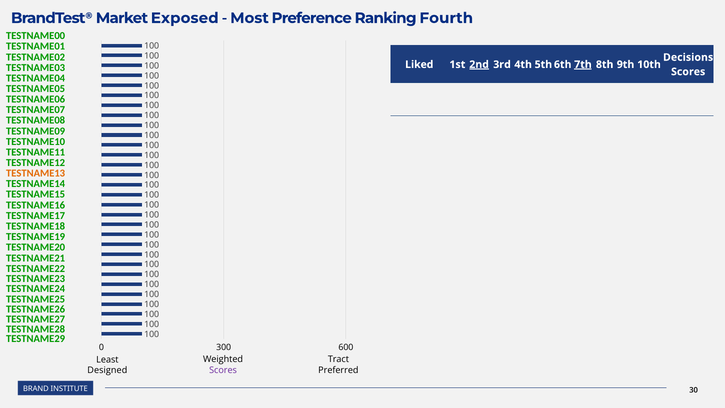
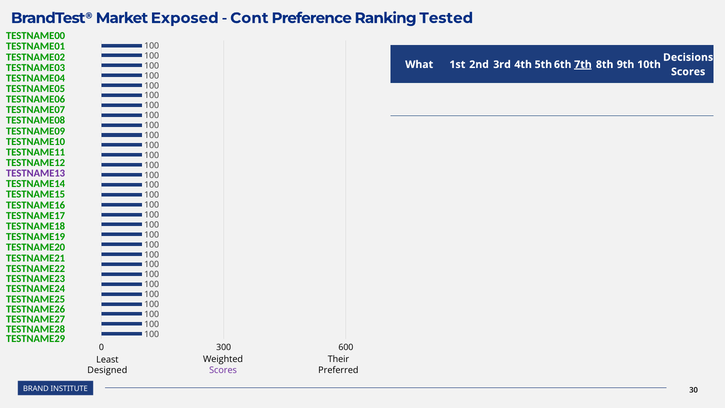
Most: Most -> Cont (249, 18)
Fourth: Fourth -> Tested (446, 18)
Liked: Liked -> What (419, 64)
2nd underline: present -> none (479, 64)
TESTNAME13 colour: orange -> purple (36, 173)
Tract: Tract -> Their (338, 359)
